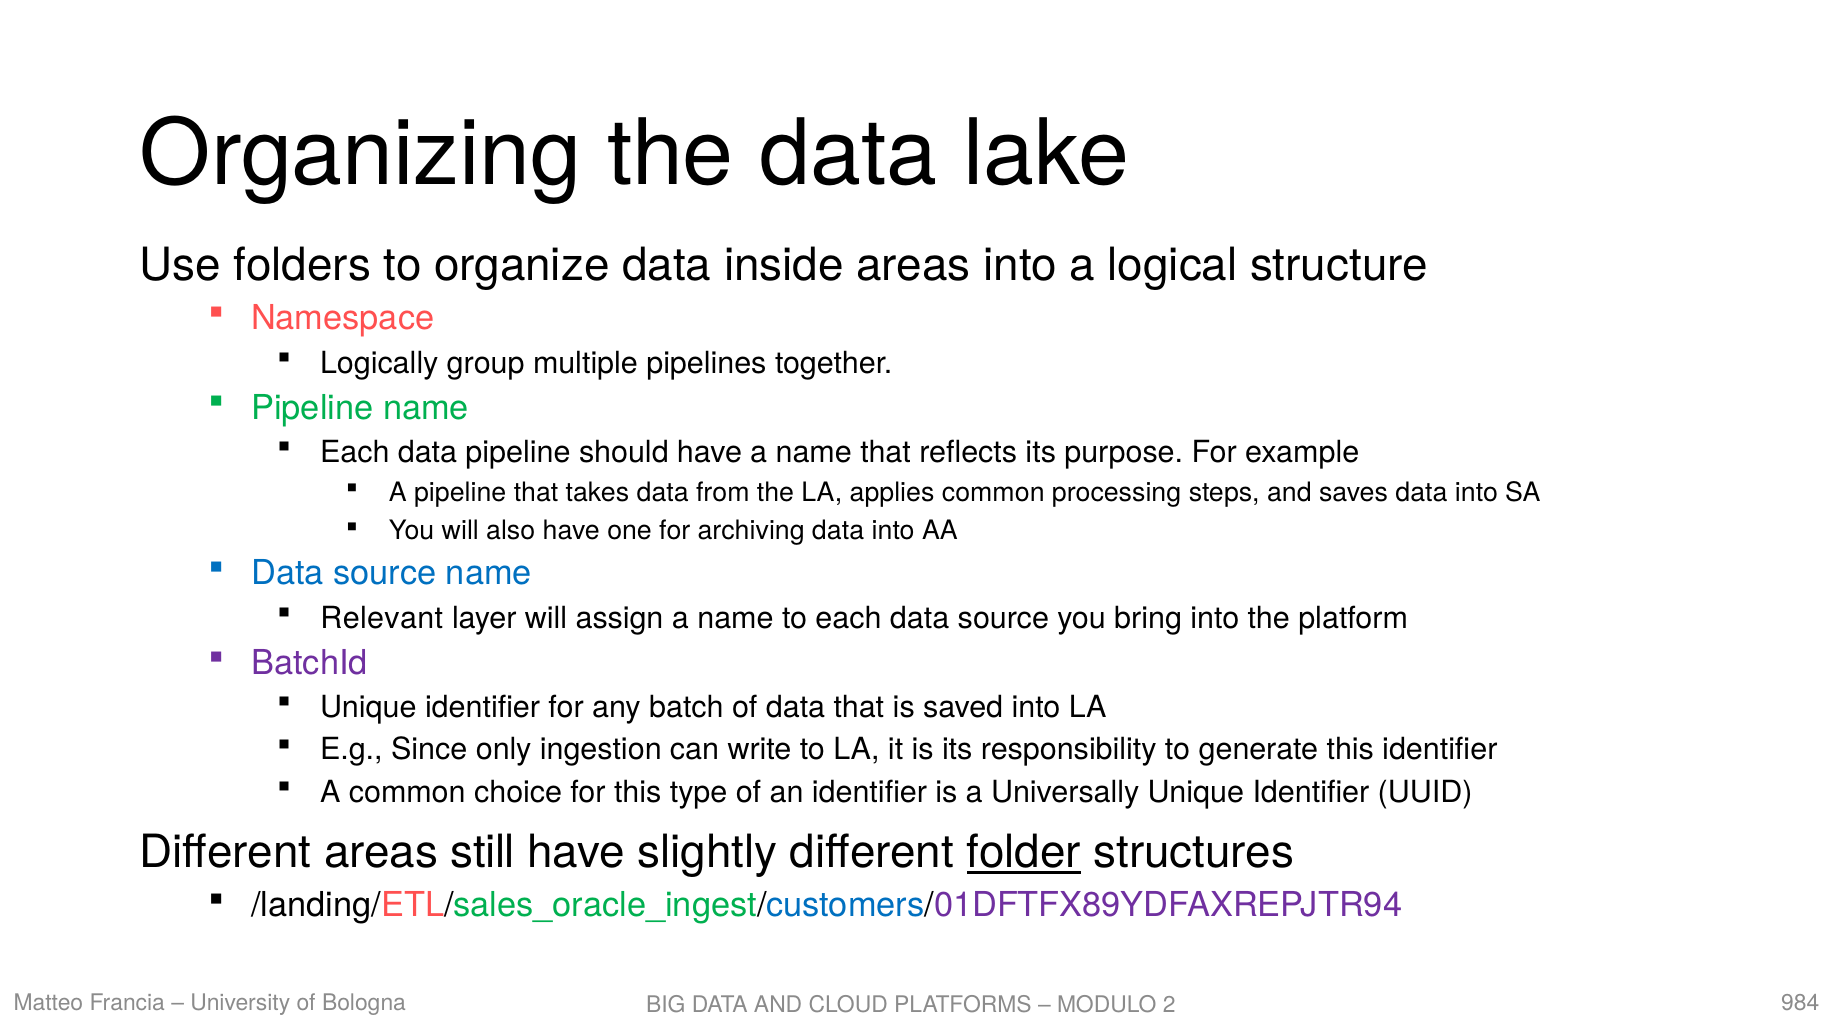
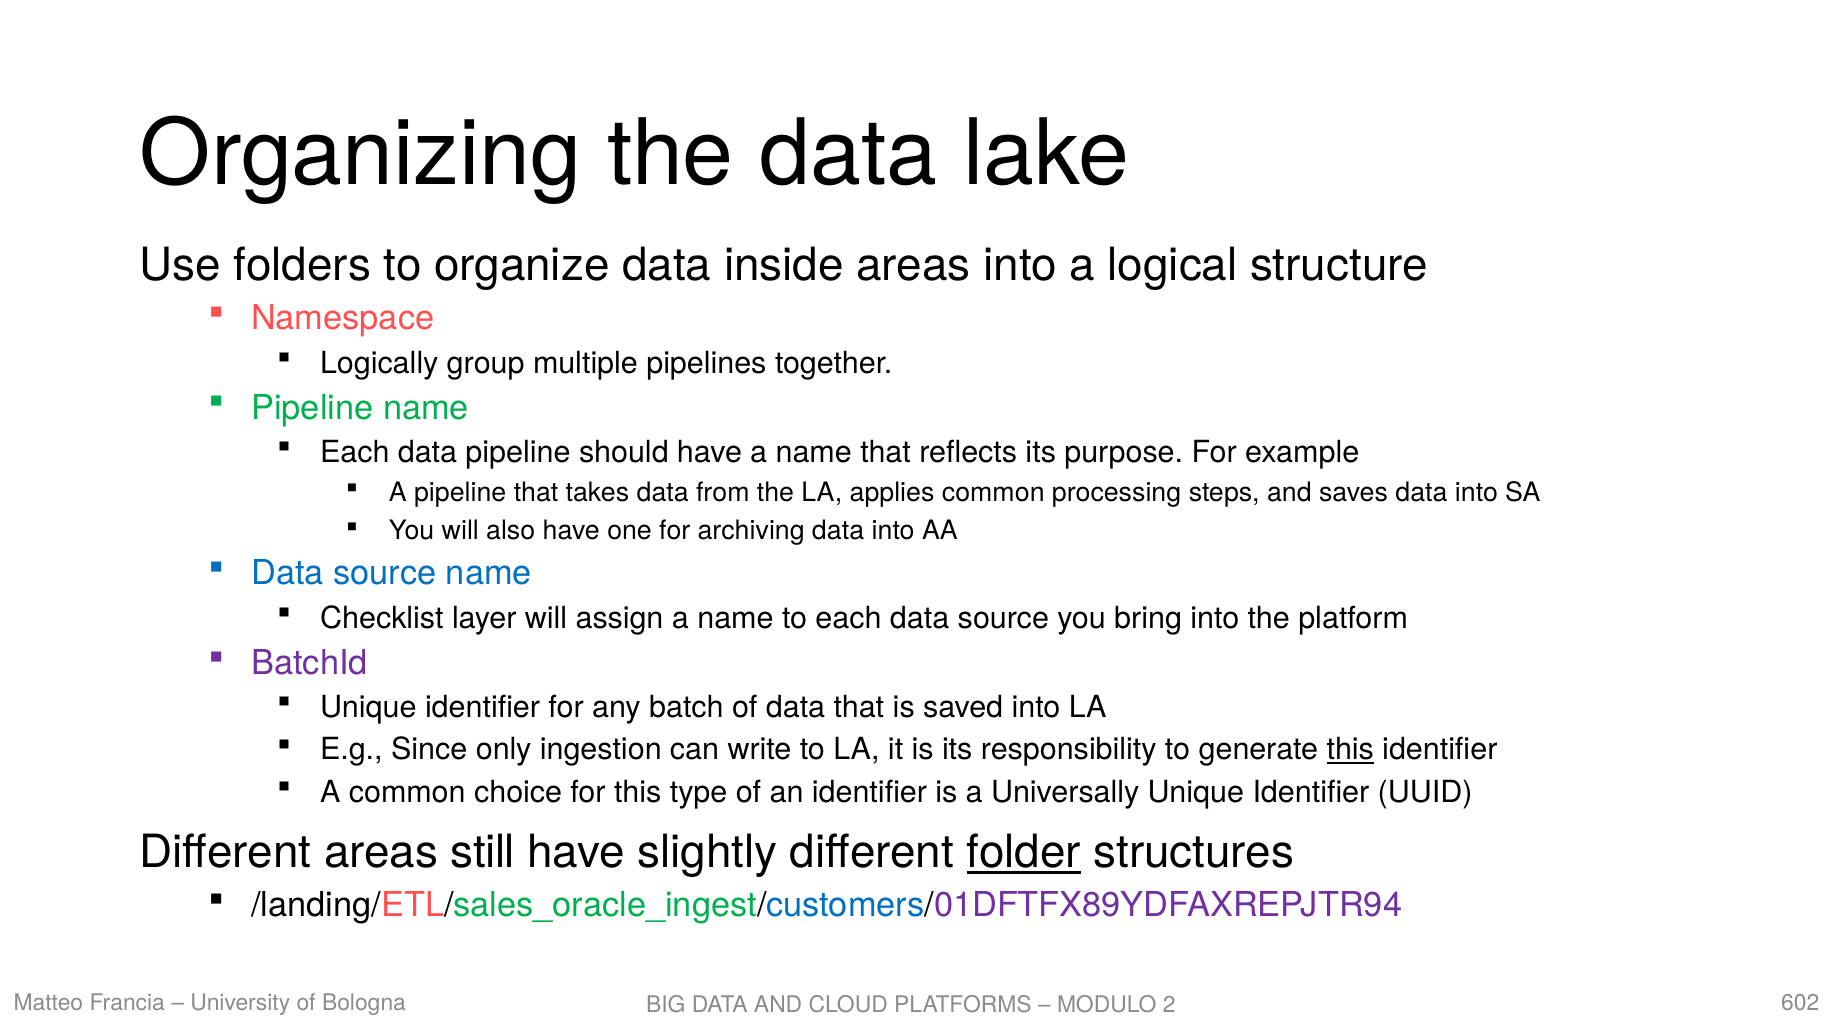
Relevant: Relevant -> Checklist (382, 618)
this underline: none -> present (1350, 750)
984: 984 -> 602 (1800, 1003)
